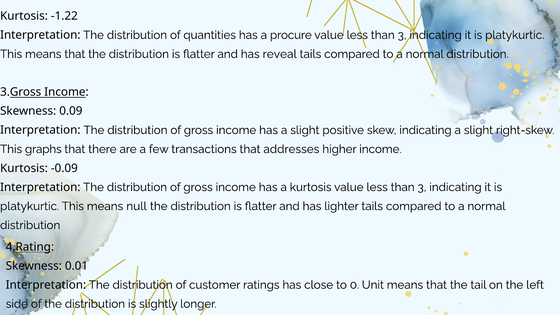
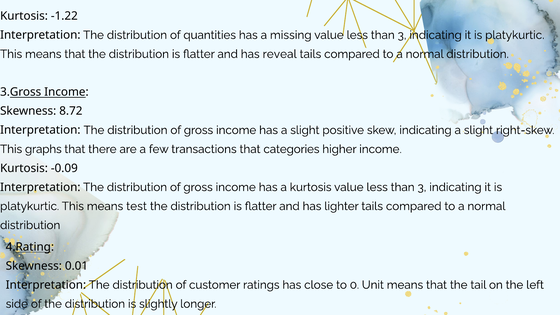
procure: procure -> missing (291, 35)
0.09: 0.09 -> 8.72 (71, 111)
addresses: addresses -> categories (291, 149)
null: null -> test (137, 206)
